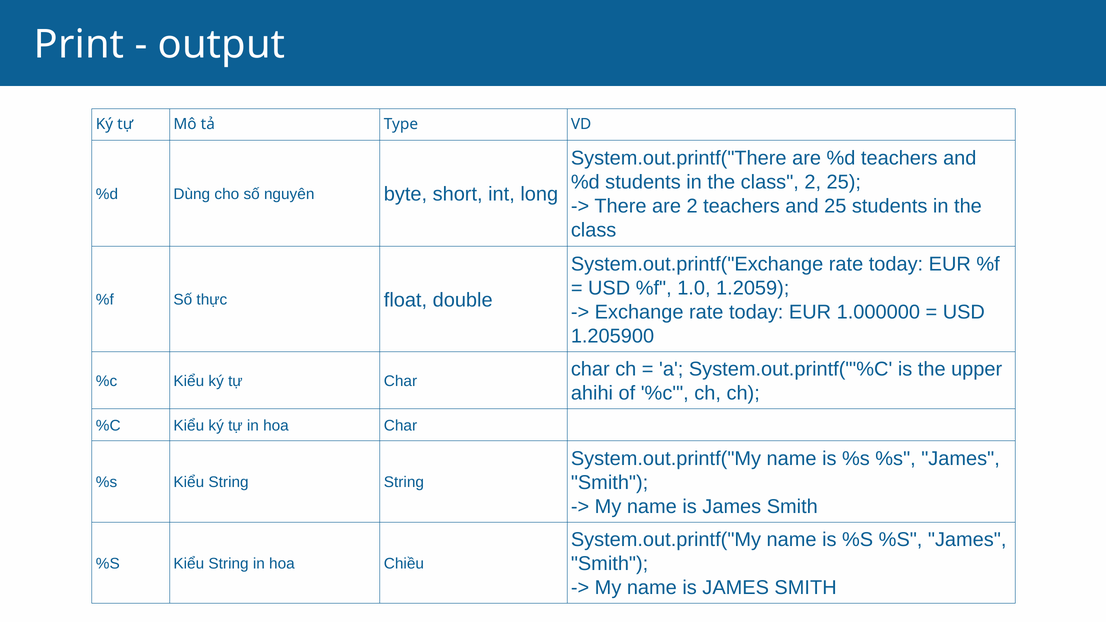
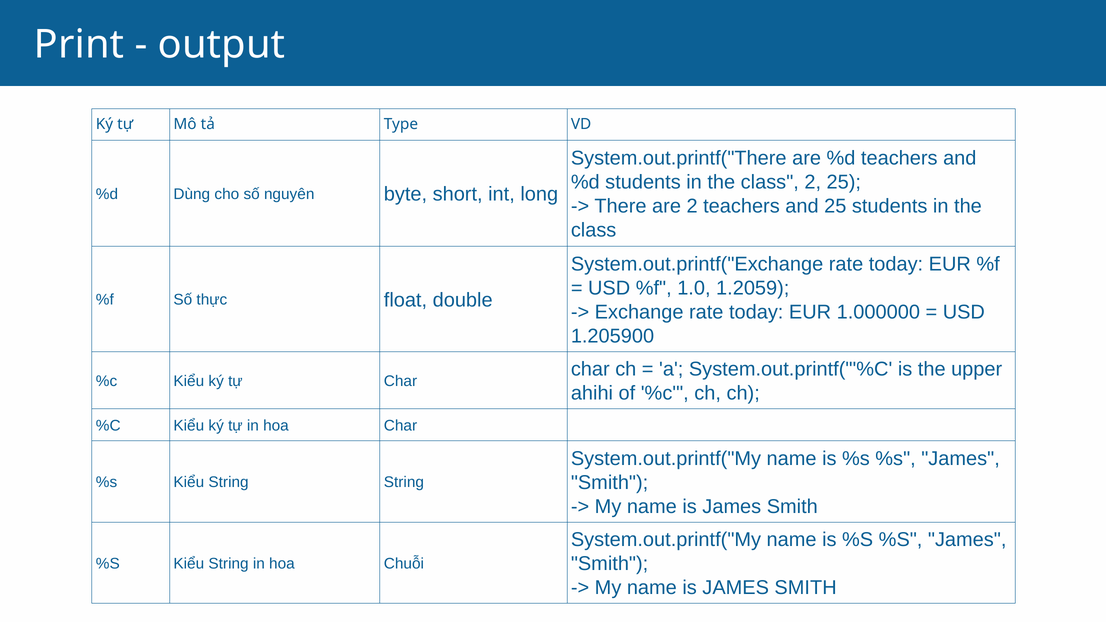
Chiều: Chiều -> Chuỗi (404, 564)
